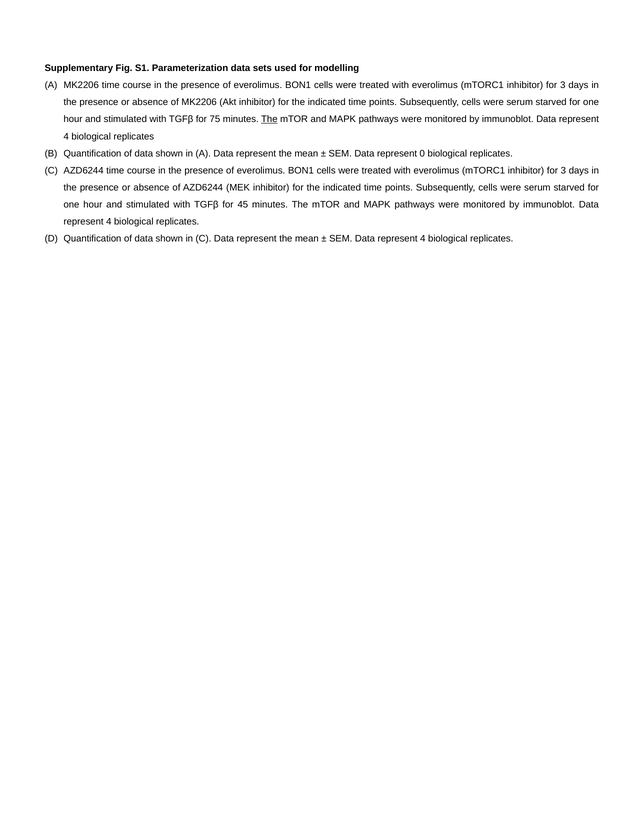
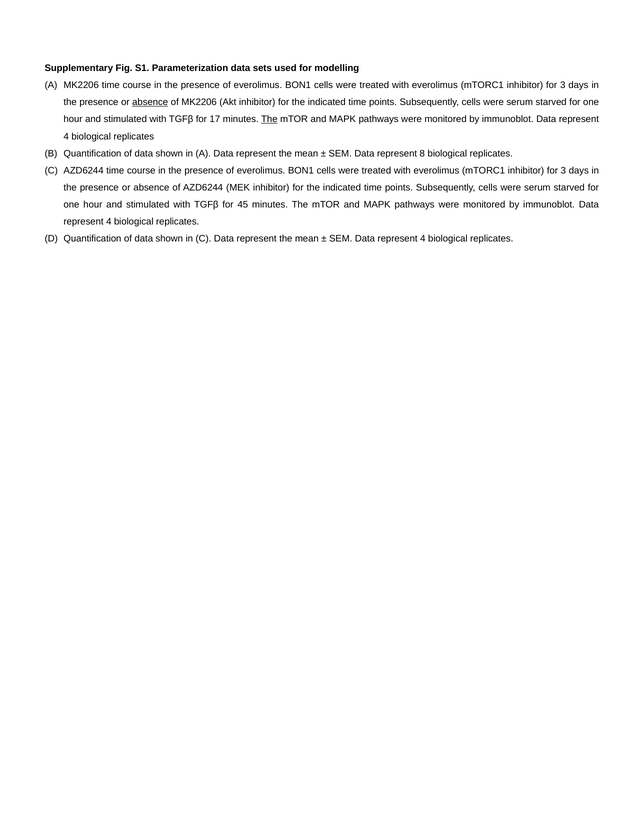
absence underline: none -> present (150, 102)
75: 75 -> 17 (215, 119)
0: 0 -> 8 (422, 154)
